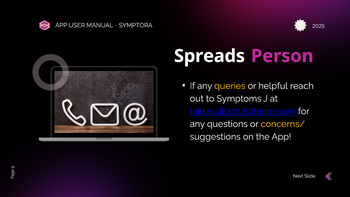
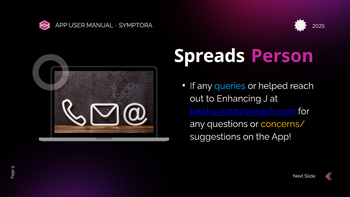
queries colour: yellow -> light blue (230, 86)
helpful: helpful -> helped (273, 86)
Symptoms: Symptoms -> Enhancing (239, 99)
lakshu.jk2012@team.com: lakshu.jk2012@team.com -> lakshu.jk2012@reach.com (243, 111)
